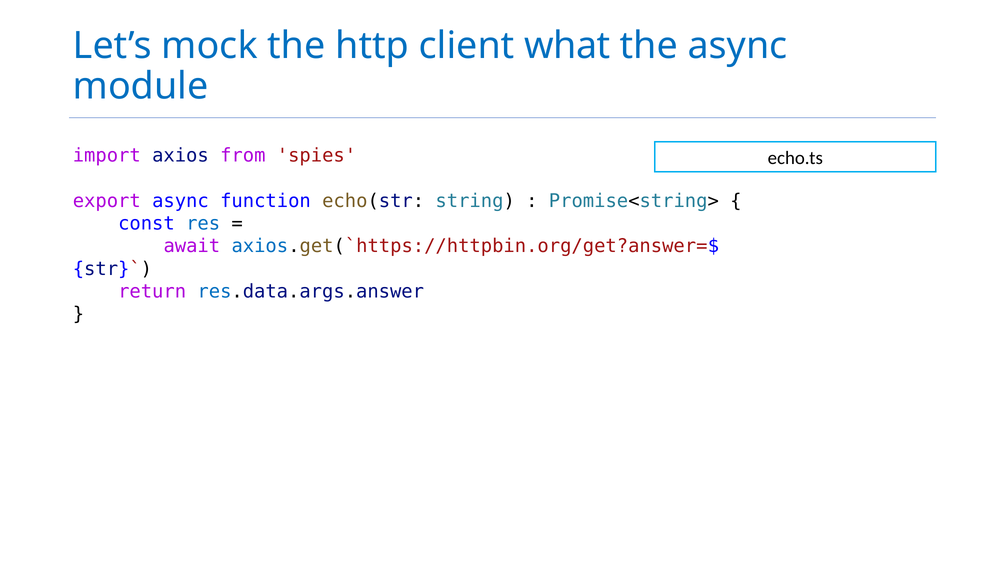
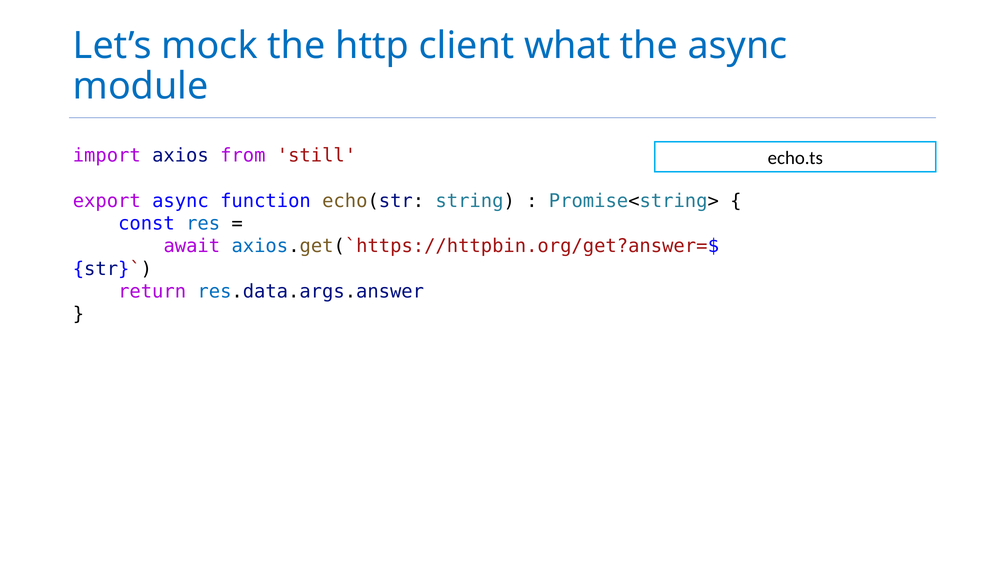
spies: spies -> still (316, 155)
